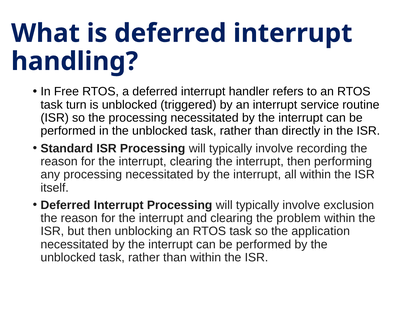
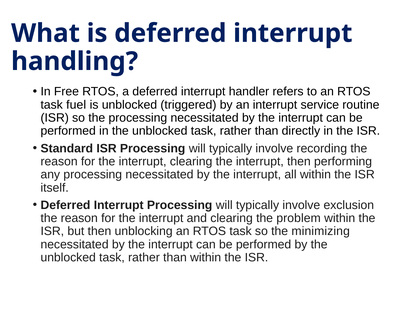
turn: turn -> fuel (76, 105)
application: application -> minimizing (321, 231)
